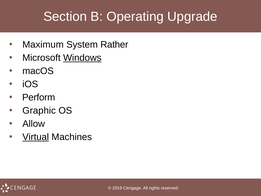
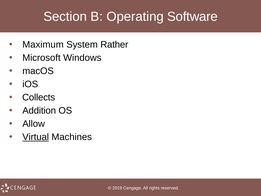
Upgrade: Upgrade -> Software (192, 17)
Windows underline: present -> none (82, 58)
Perform: Perform -> Collects (39, 97)
Graphic: Graphic -> Addition (39, 111)
